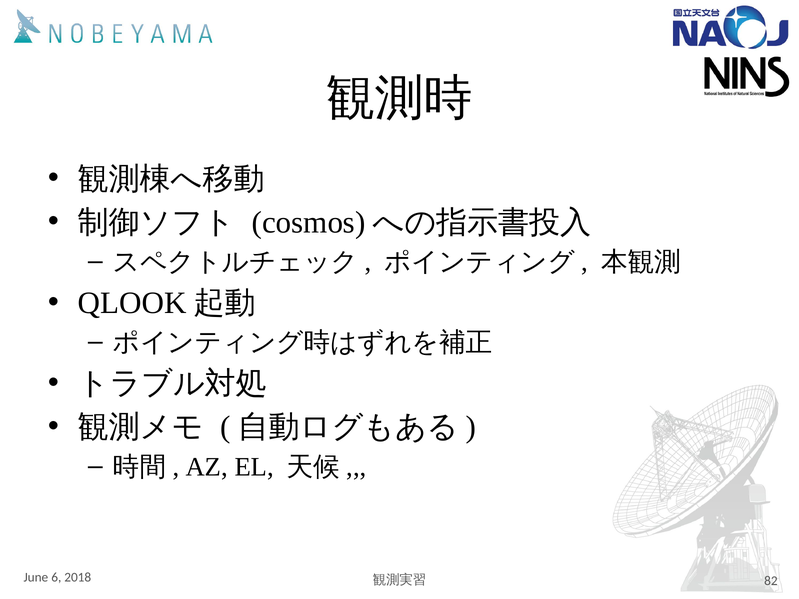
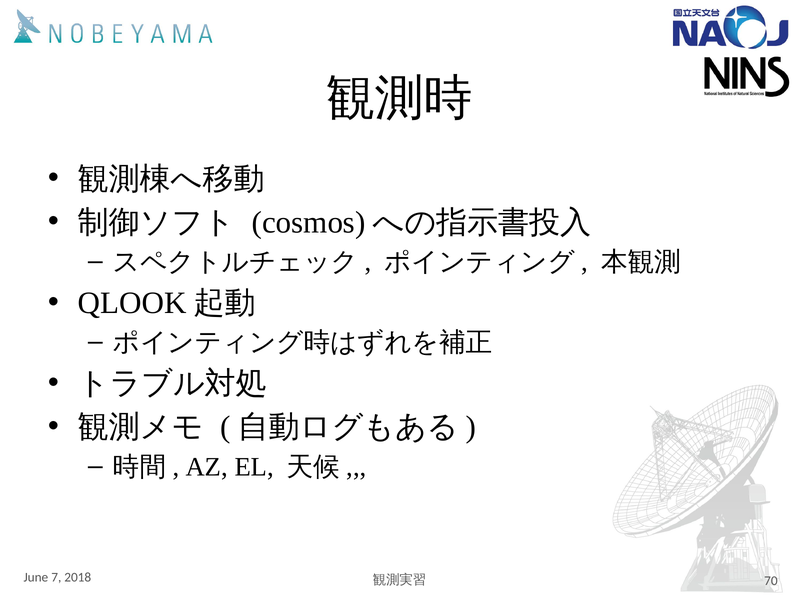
6: 6 -> 7 (56, 578)
82: 82 -> 70 (771, 581)
